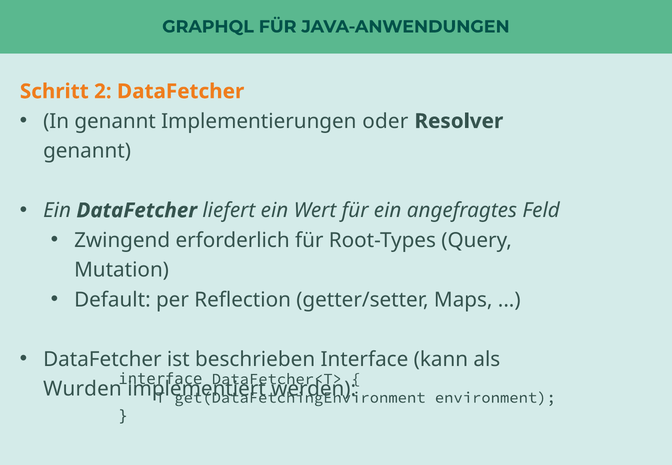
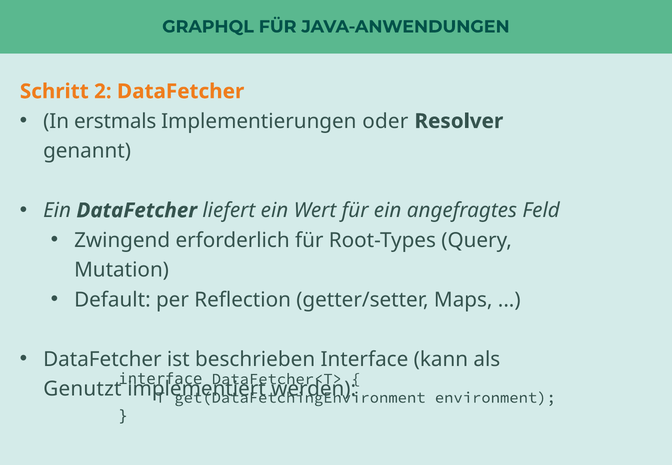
In genannt: genannt -> erstmals (115, 121)
Wurden: Wurden -> Genutzt (82, 389)
